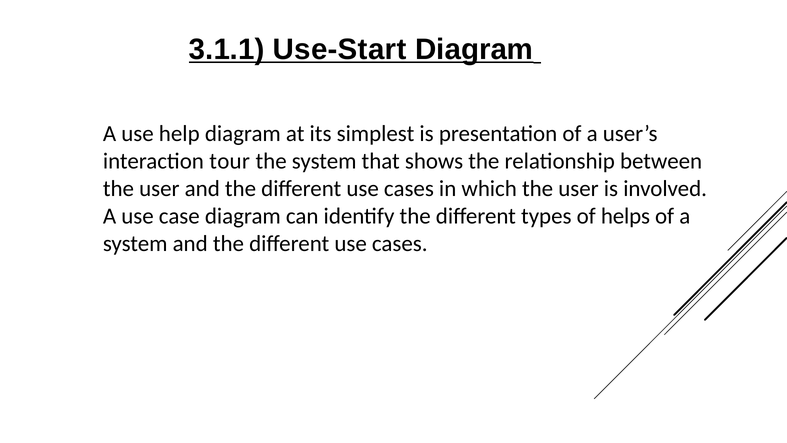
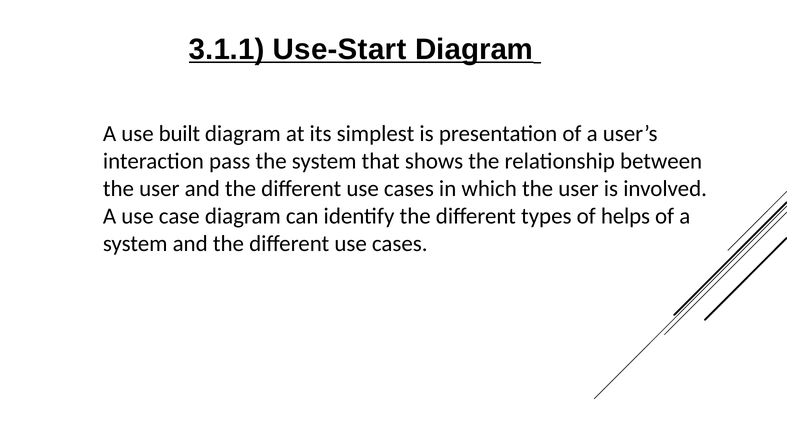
help: help -> built (179, 133)
tour: tour -> pass (230, 161)
